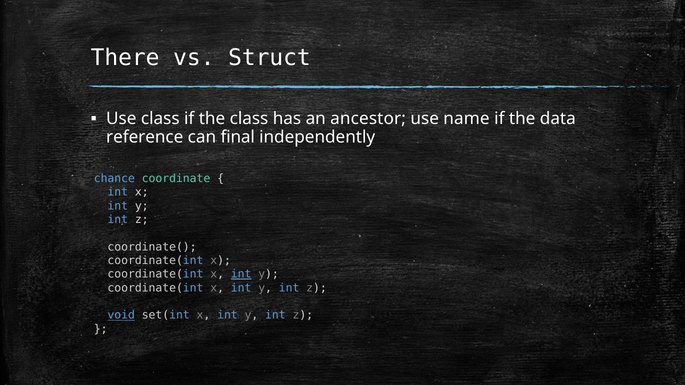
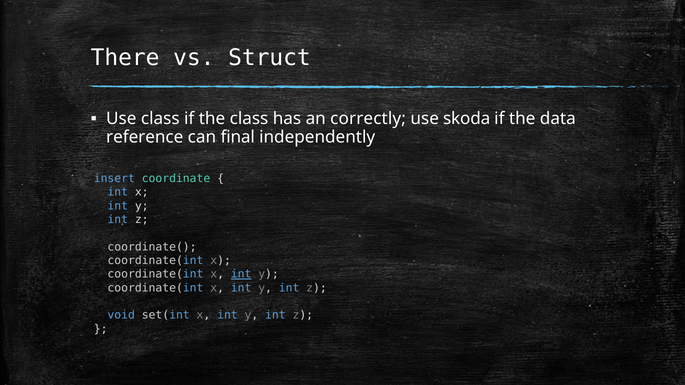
ancestor: ancestor -> correctly (368, 119)
name: name -> skoda (467, 119)
chance: chance -> insert (114, 179)
void underline: present -> none (121, 316)
